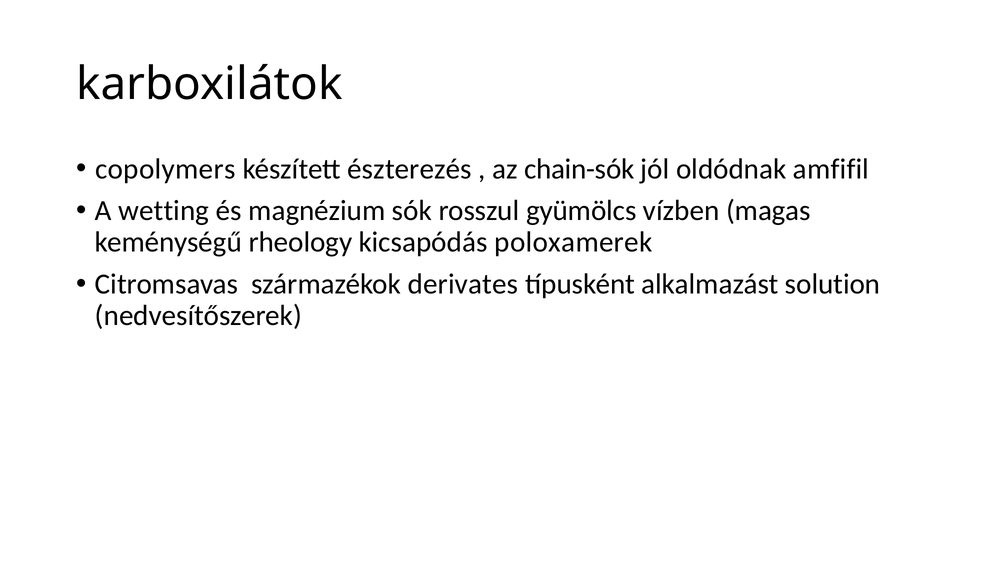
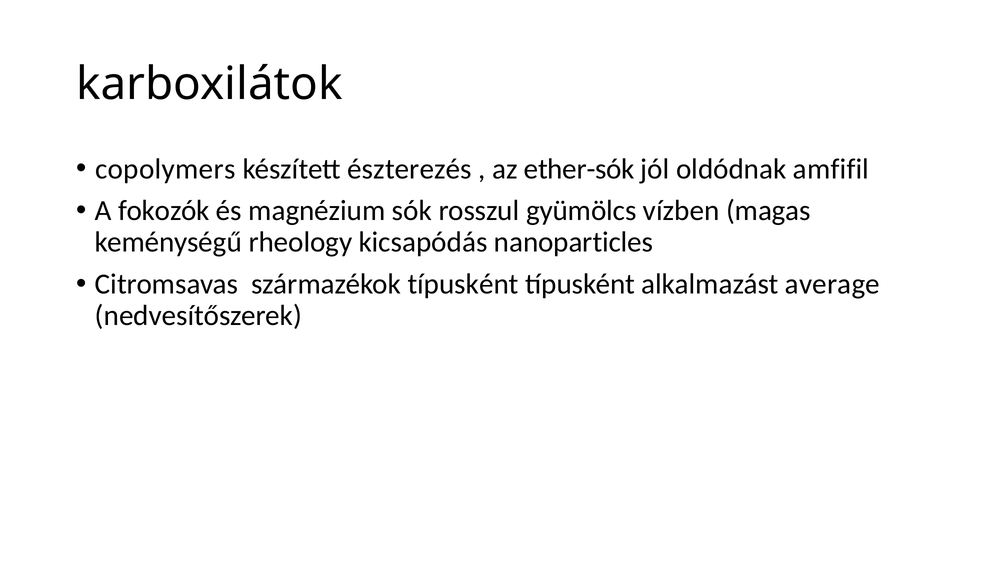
chain-sók: chain-sók -> ether-sók (579, 169)
wetting: wetting -> fokozók (164, 211)
poloxamerek: poloxamerek -> nanoparticles (574, 243)
származékok derivates: derivates -> típusként (463, 284)
solution: solution -> average (832, 284)
